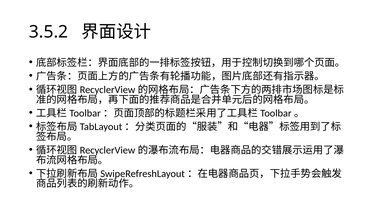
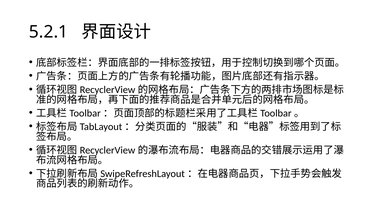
3.5.2: 3.5.2 -> 5.2.1 (49, 32)
